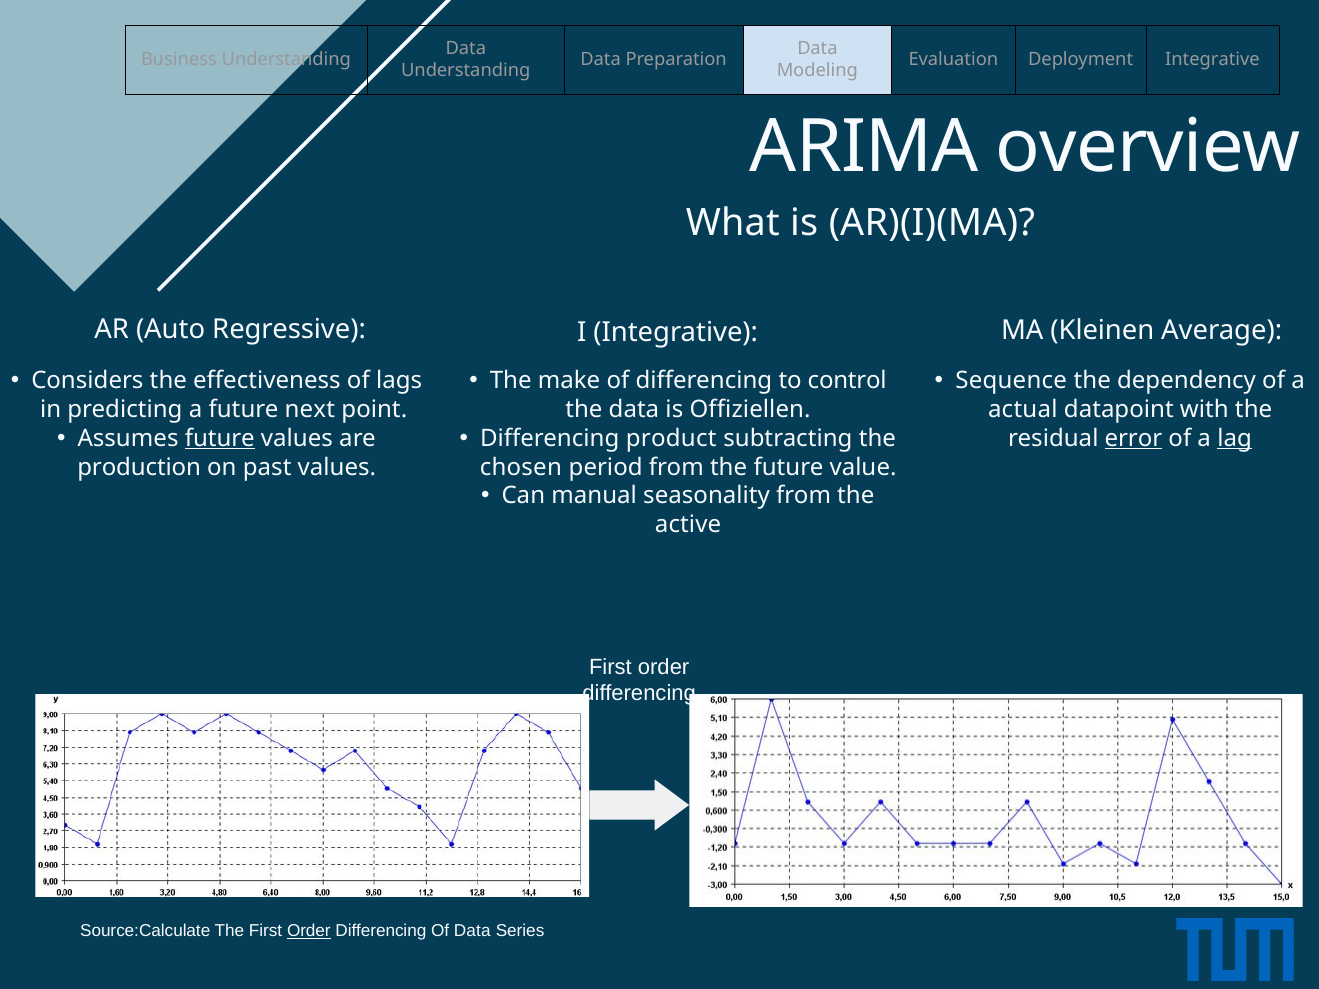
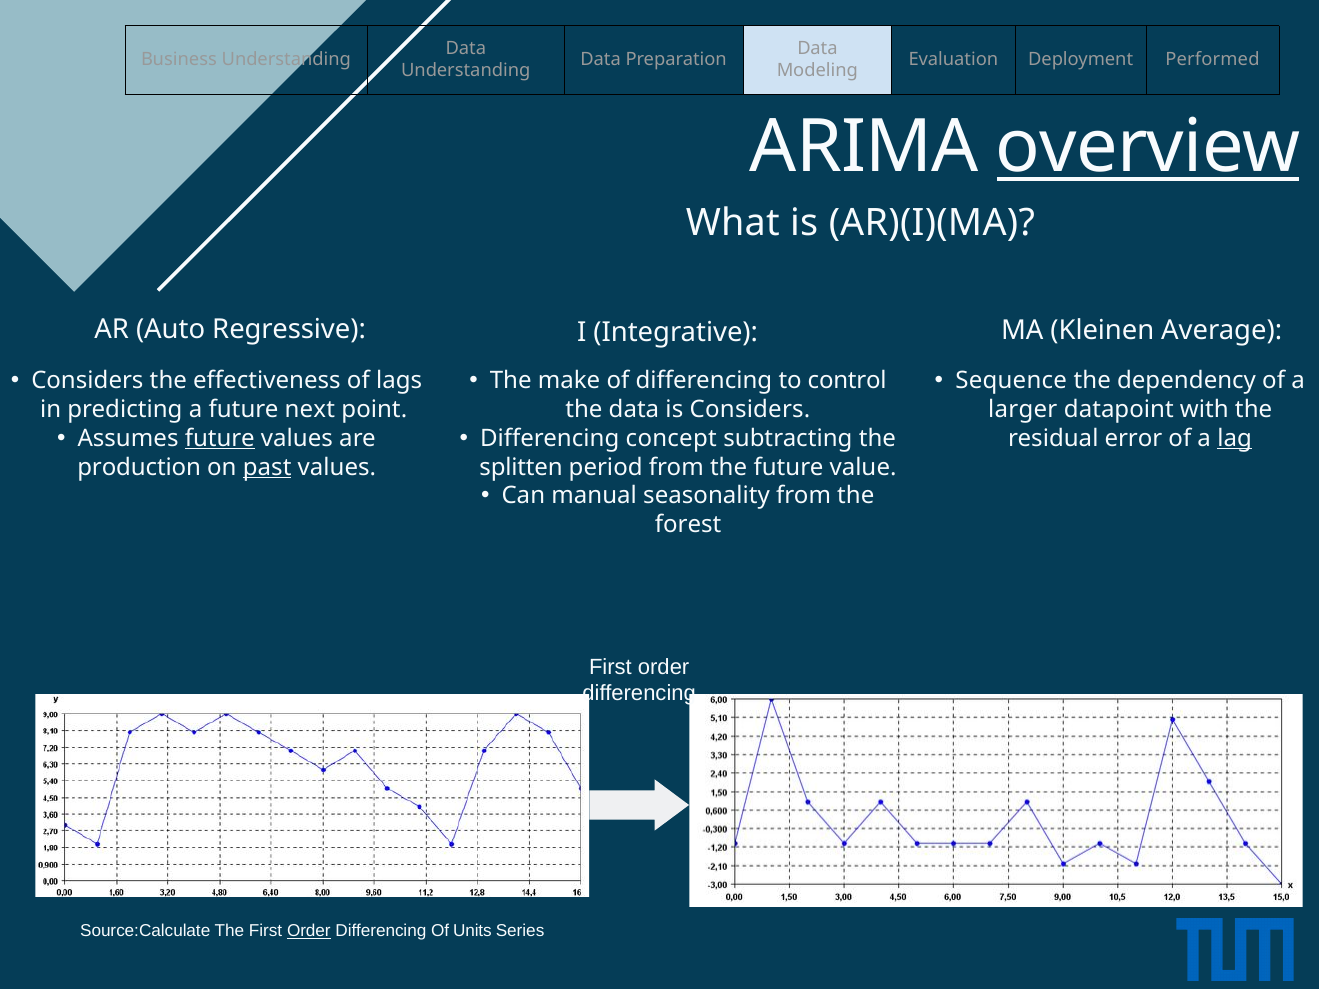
Deployment Integrative: Integrative -> Performed (1212, 60)
overview underline: none -> present (1148, 147)
is Offiziellen: Offiziellen -> Considers (750, 410)
actual: actual -> larger (1023, 410)
product: product -> concept (671, 438)
error underline: present -> none (1133, 438)
past underline: none -> present (267, 467)
chosen: chosen -> splitten (521, 467)
active: active -> forest (688, 525)
Of Data: Data -> Units (472, 932)
